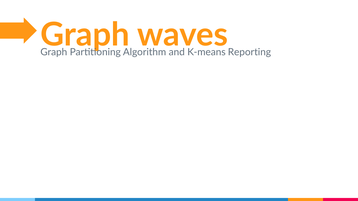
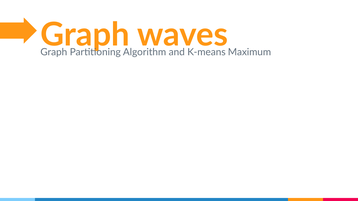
Reporting: Reporting -> Maximum (249, 52)
